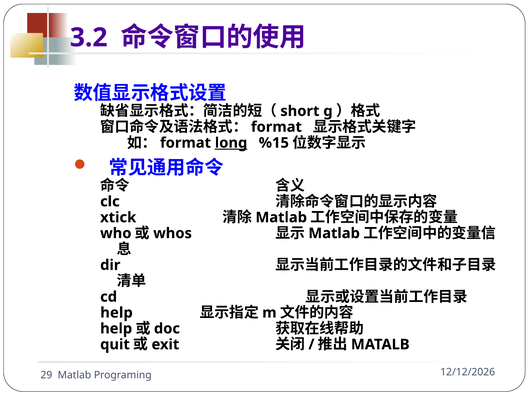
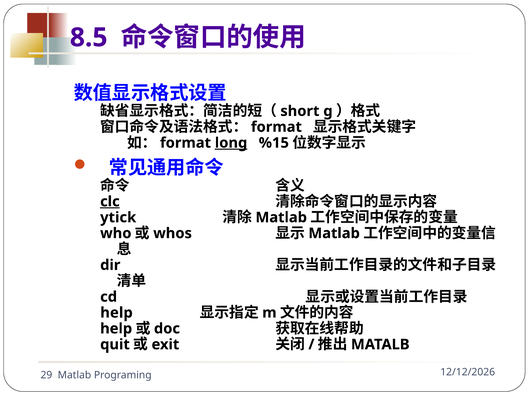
3.2: 3.2 -> 8.5 (89, 38)
clc underline: none -> present (110, 201)
xtick: xtick -> ytick (118, 217)
